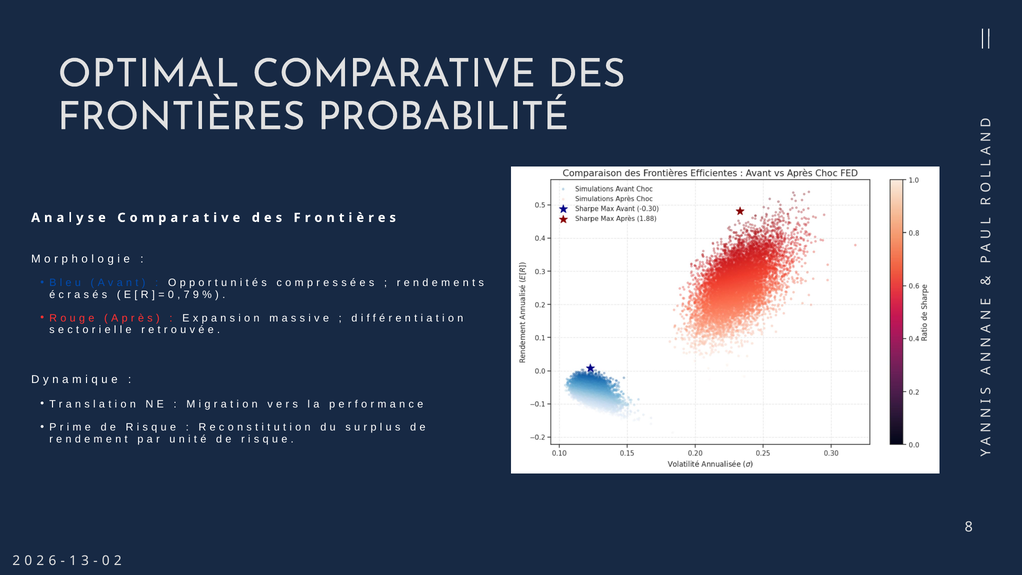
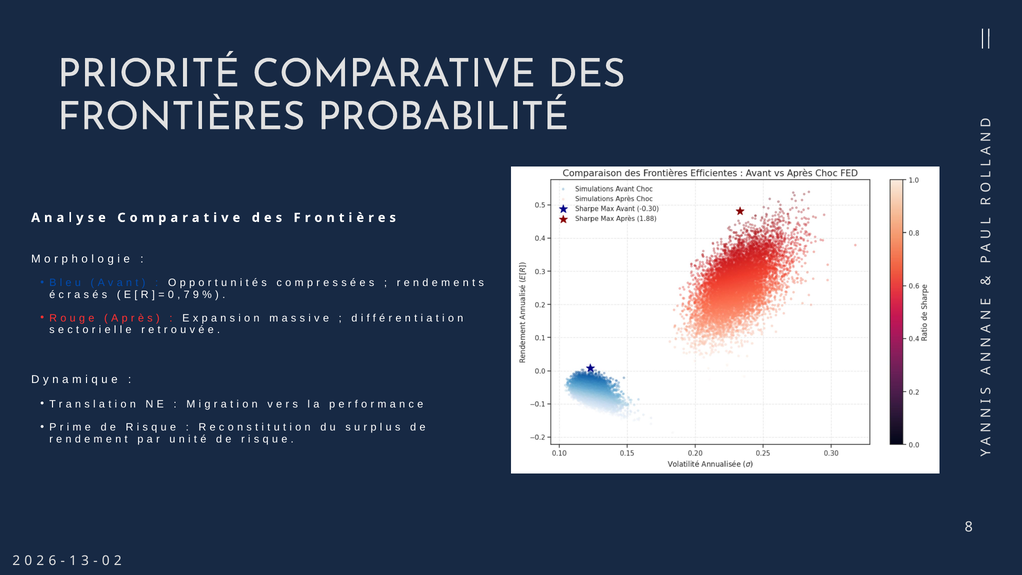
OPTIMAL: OPTIMAL -> PRIORITÉ (149, 73)
